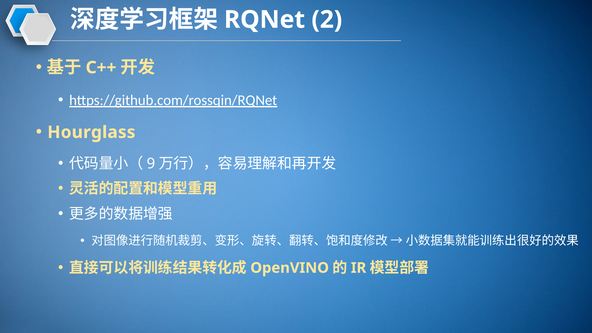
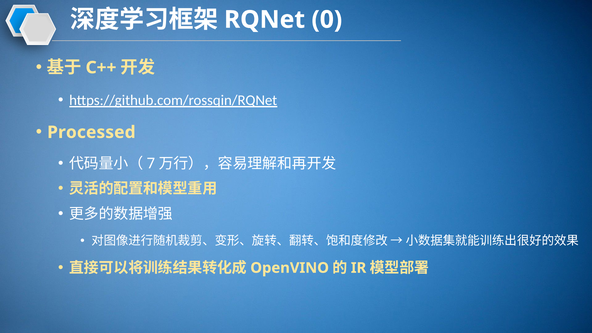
2: 2 -> 0 (327, 20)
Hourglass: Hourglass -> Processed (91, 132)
9: 9 -> 7 (151, 164)
